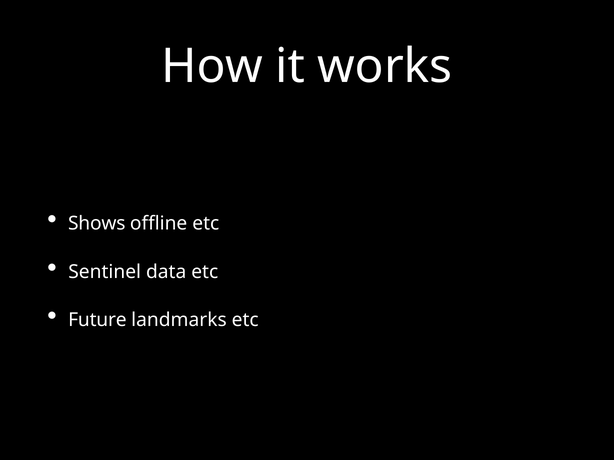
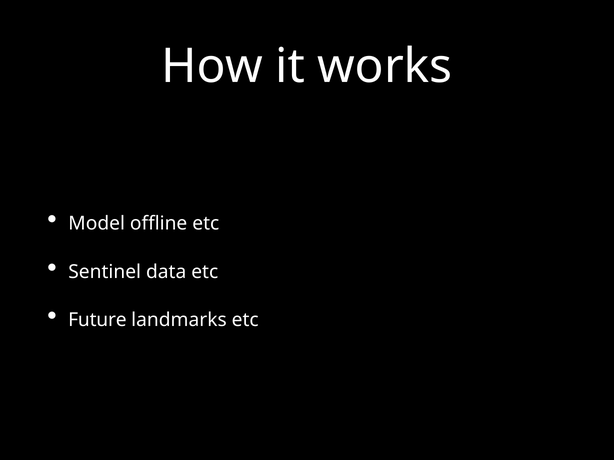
Shows: Shows -> Model (97, 224)
